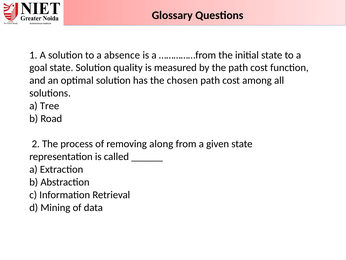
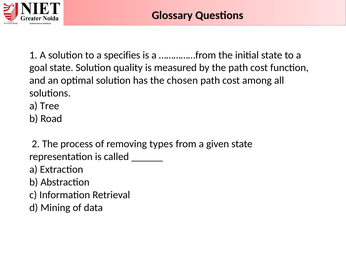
absence: absence -> specifies (122, 55)
along: along -> types (161, 144)
